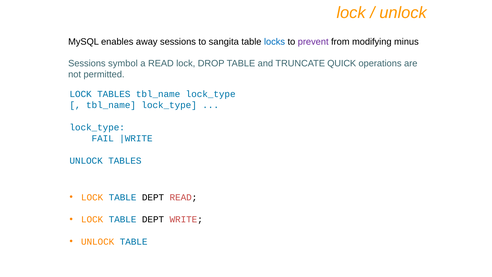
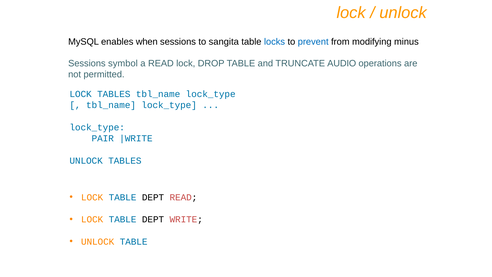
away: away -> when (147, 42)
prevent colour: purple -> blue (313, 42)
QUICK: QUICK -> AUDIO (342, 63)
FAIL: FAIL -> PAIR (103, 138)
